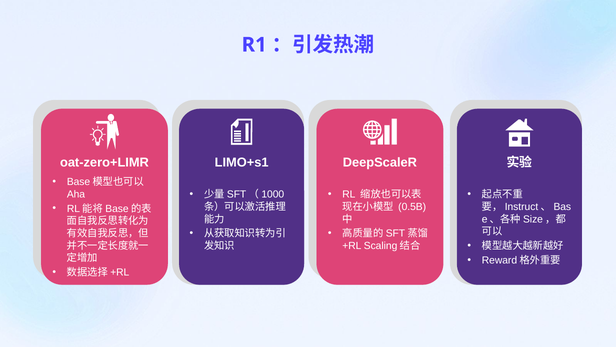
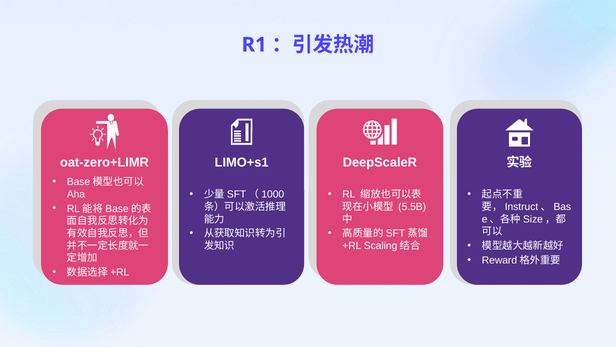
0.5B: 0.5B -> 5.5B (412, 206)
